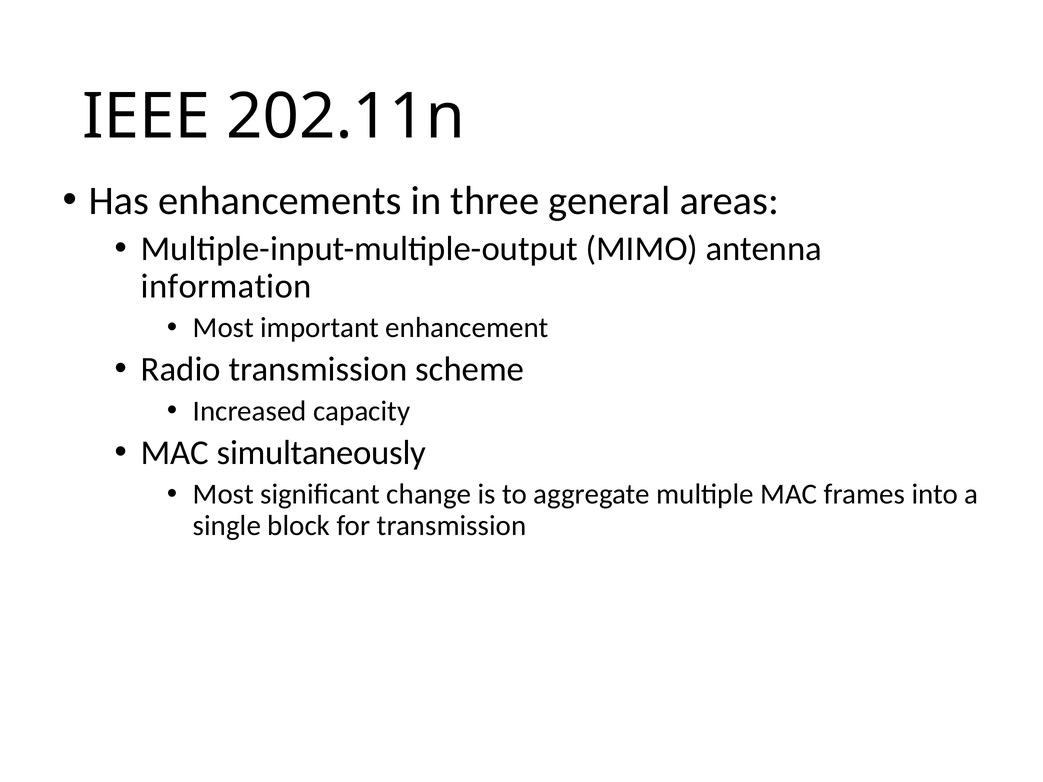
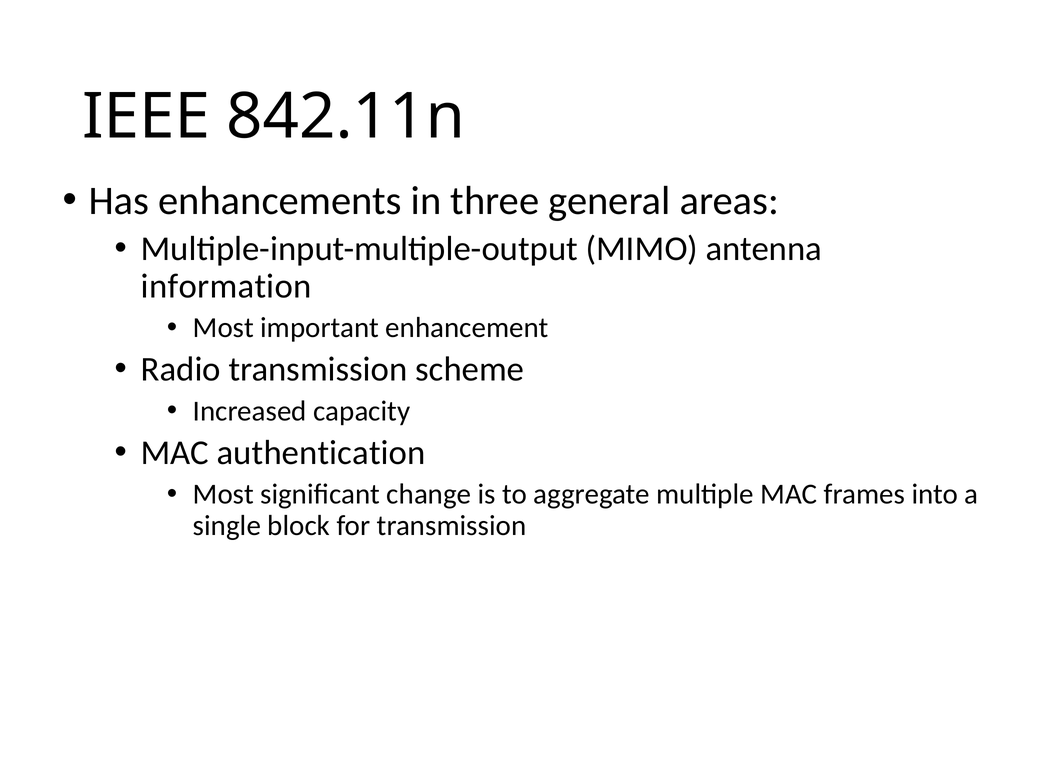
202.11n: 202.11n -> 842.11n (346, 117)
simultaneously: simultaneously -> authentication (321, 453)
